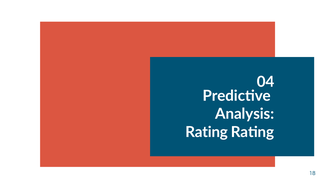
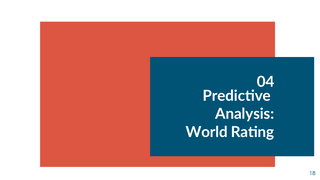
Rating: Rating -> World (207, 132)
